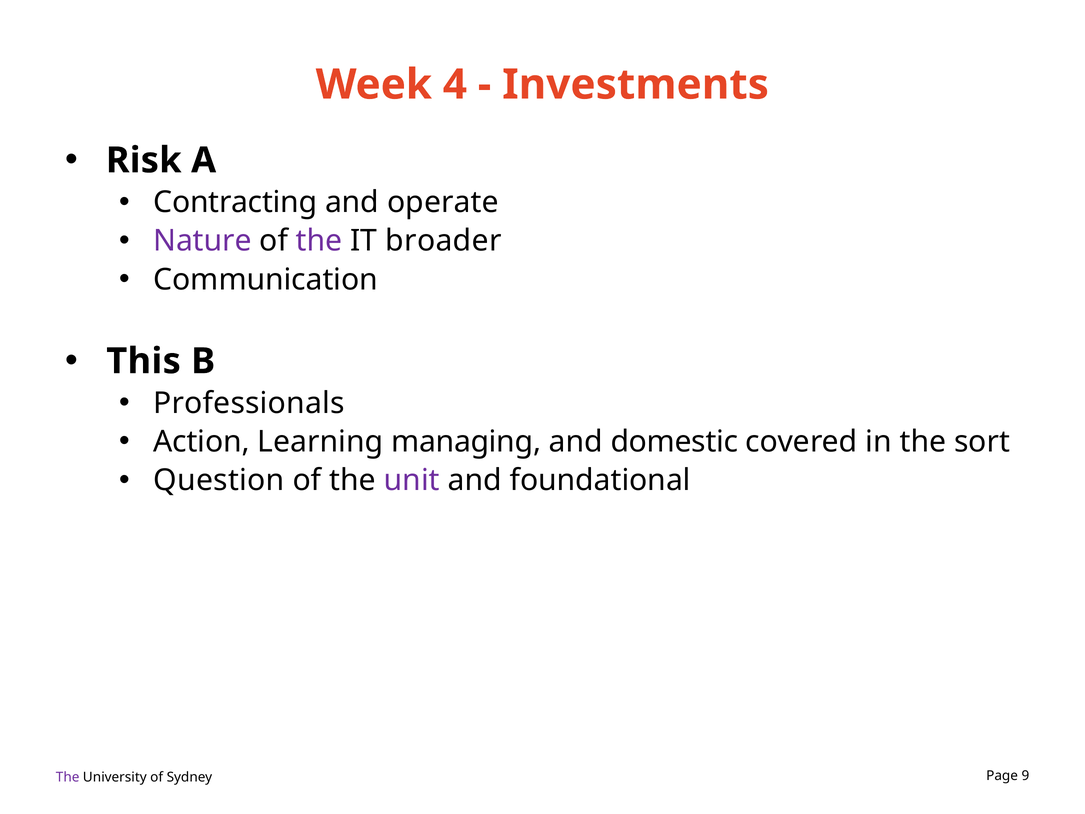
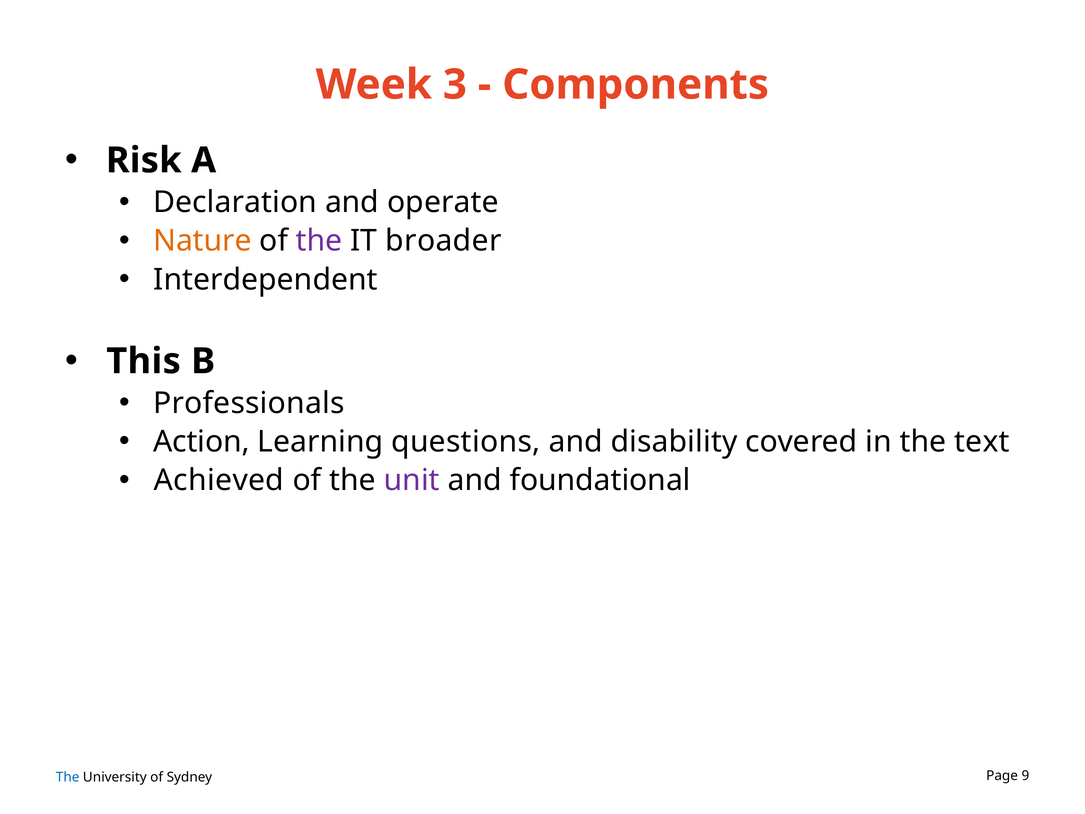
4: 4 -> 3 (455, 85)
Investments: Investments -> Components (636, 85)
Contracting: Contracting -> Declaration (235, 202)
Nature colour: purple -> orange (202, 241)
Communication: Communication -> Interdependent (266, 279)
managing: managing -> questions (466, 442)
domestic: domestic -> disability (674, 442)
sort: sort -> text (982, 442)
Question: Question -> Achieved (219, 480)
The colour: purple -> blue (68, 777)
